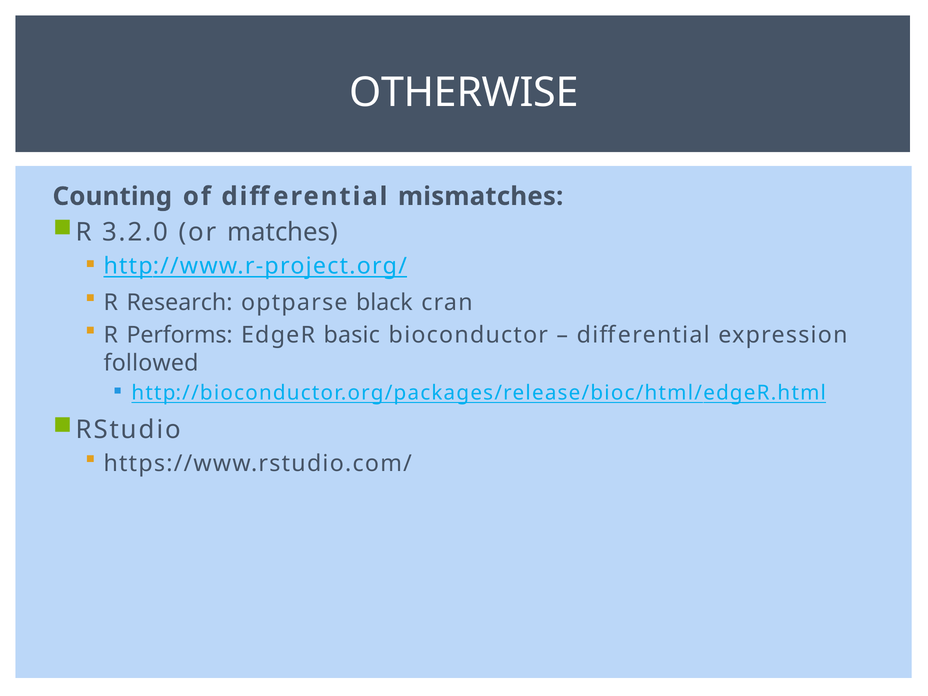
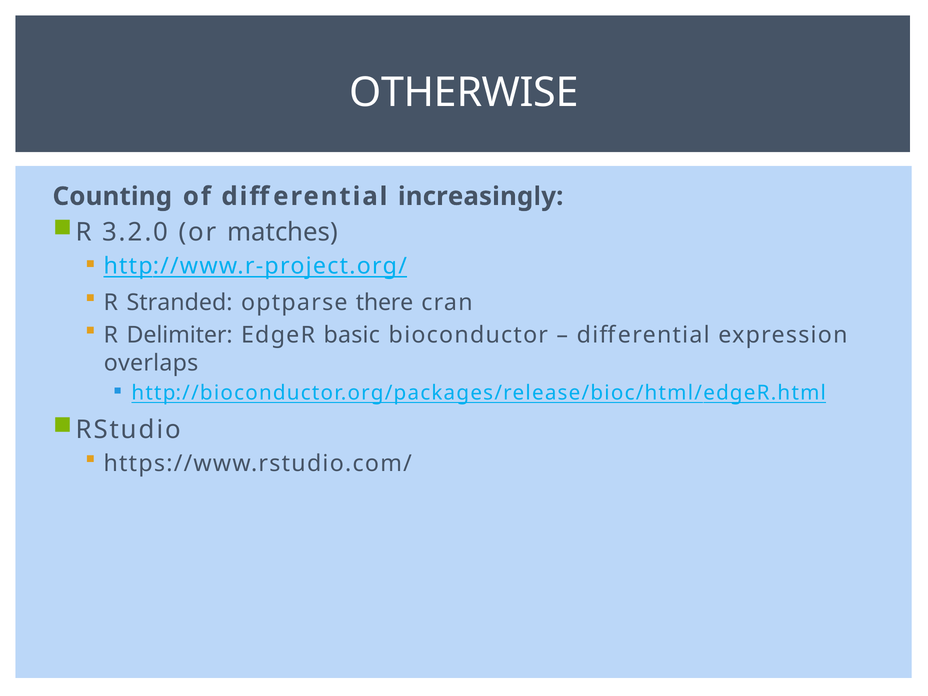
mismatches: mismatches -> increasingly (481, 196)
Research: Research -> Stranded (180, 303)
black: black -> there (385, 303)
Performs: Performs -> Delimiter (180, 335)
followed: followed -> overlaps (151, 363)
